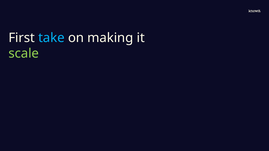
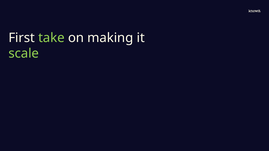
take colour: light blue -> light green (51, 38)
